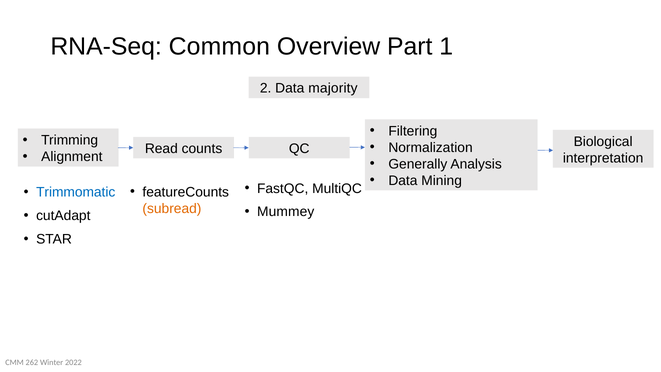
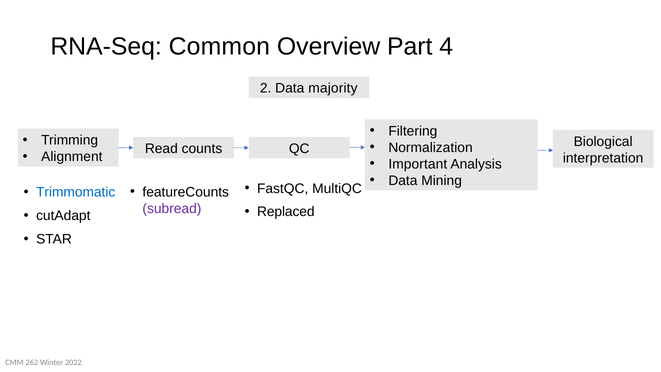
1: 1 -> 4 (446, 46)
Generally: Generally -> Important (418, 164)
subread colour: orange -> purple (172, 209)
Mummey: Mummey -> Replaced (286, 212)
